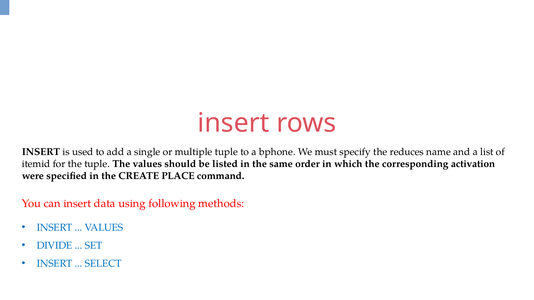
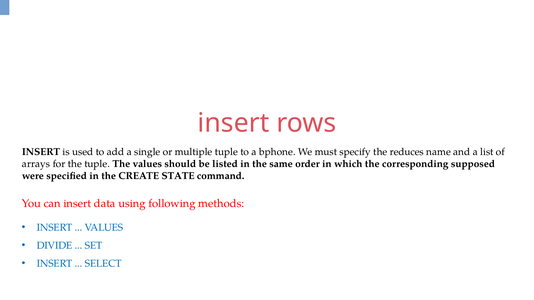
itemid: itemid -> arrays (36, 164)
activation: activation -> supposed (473, 164)
PLACE: PLACE -> STATE (178, 176)
